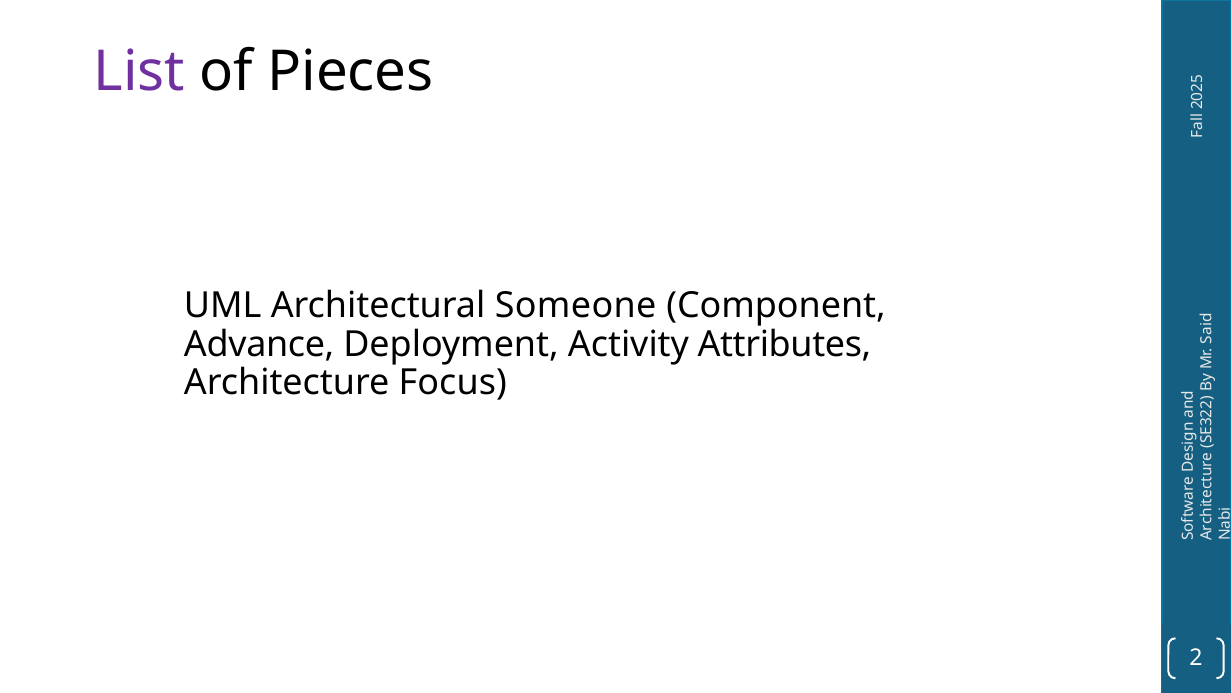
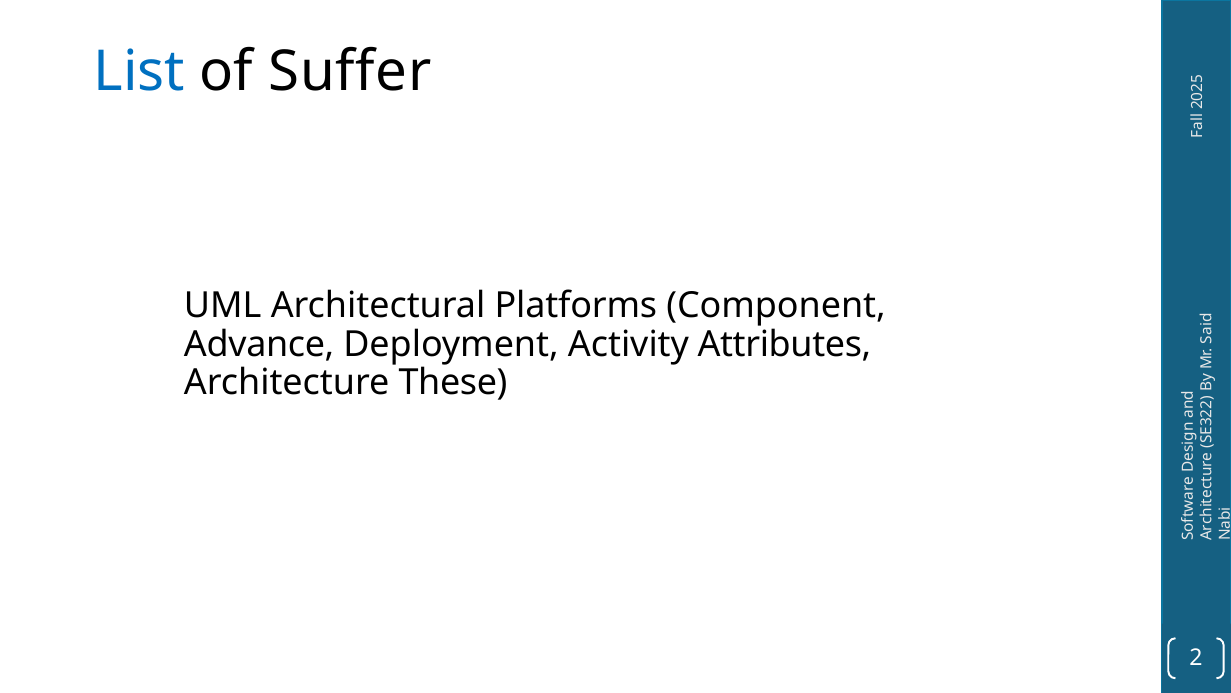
List colour: purple -> blue (139, 72)
Pieces: Pieces -> Suffer (350, 72)
Someone: Someone -> Platforms (576, 305)
Focus: Focus -> These (453, 383)
